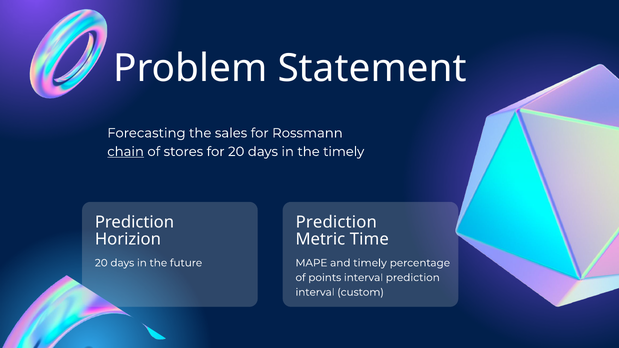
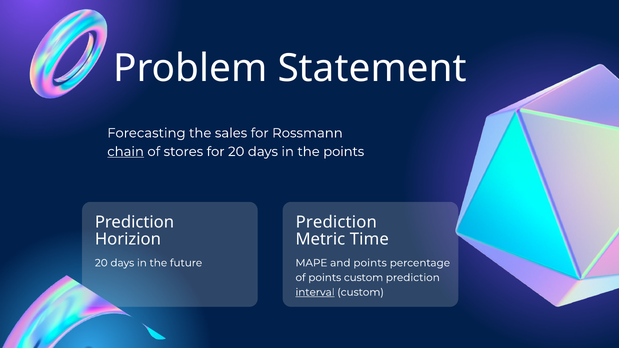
the timely: timely -> points (344, 152)
and timely: timely -> points (370, 263)
points interval: interval -> custom (364, 278)
interval underline: none -> present (315, 292)
